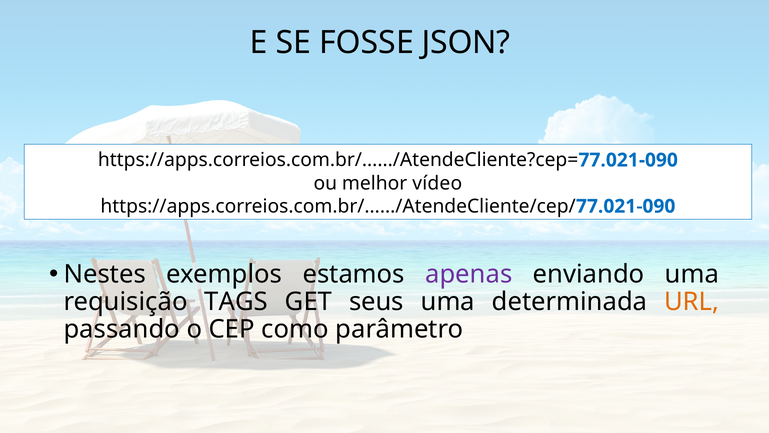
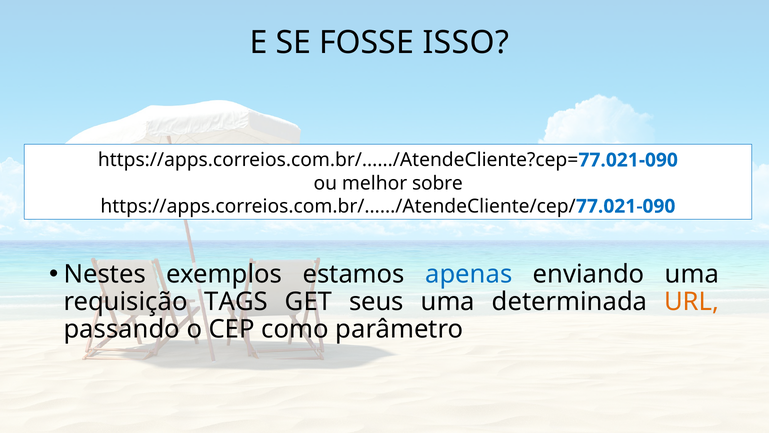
JSON: JSON -> ISSO (466, 43)
vídeo: vídeo -> sobre (437, 183)
apenas colour: purple -> blue (469, 274)
